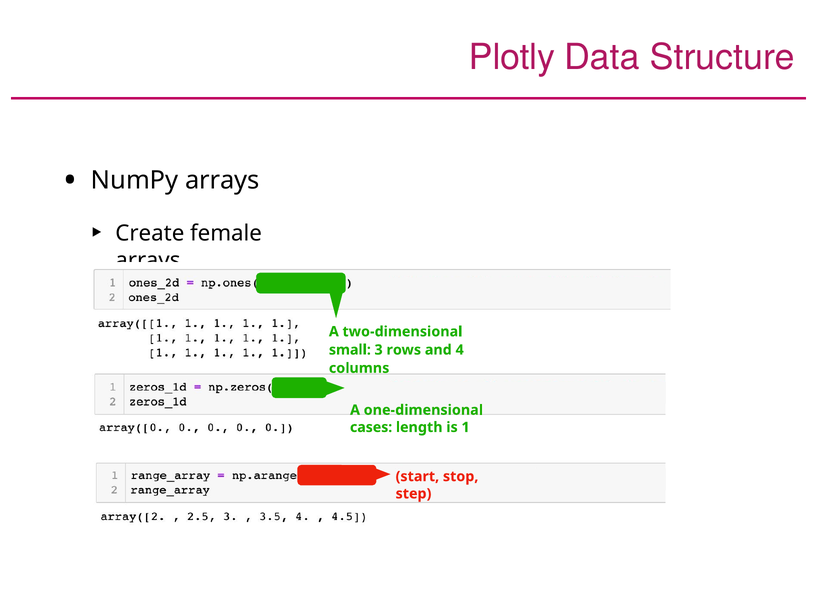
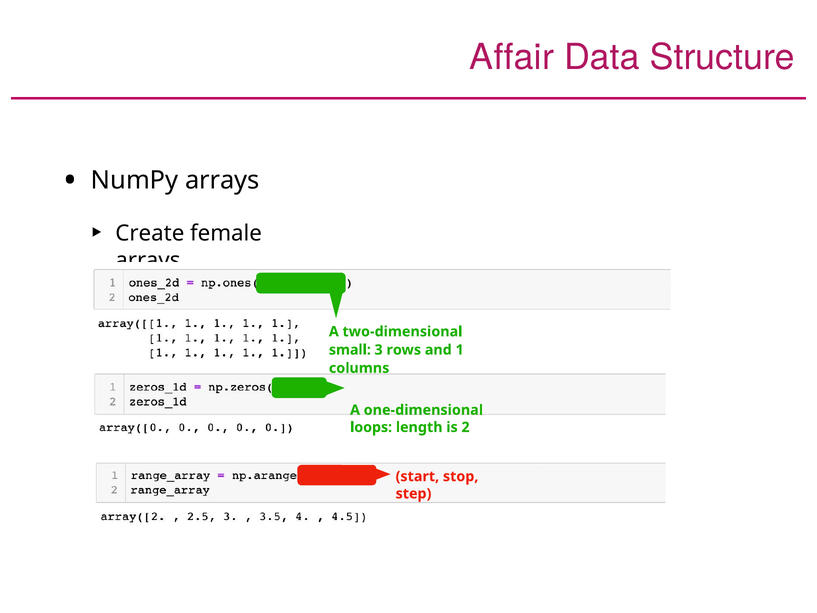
Plotly: Plotly -> Affair (512, 57)
4: 4 -> 1 (460, 350)
cases: cases -> loops (371, 427)
1: 1 -> 2 (466, 427)
